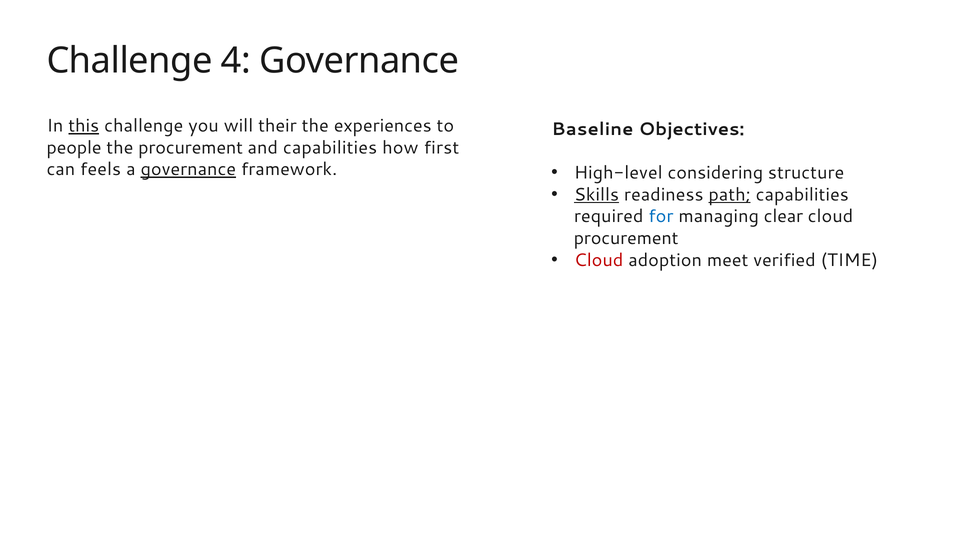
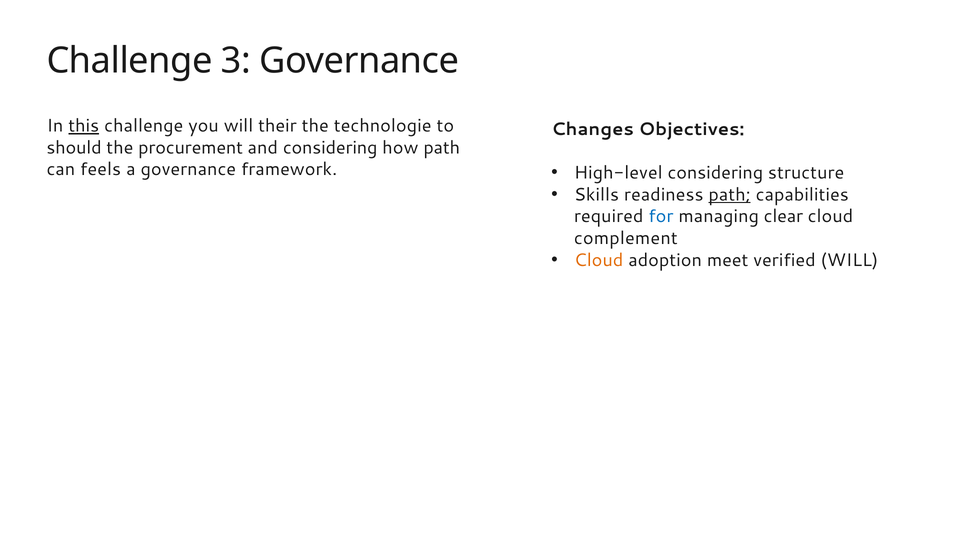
4: 4 -> 3 (236, 61)
experiences: experiences -> technologie (383, 126)
Baseline: Baseline -> Changes (593, 129)
people: people -> should (74, 148)
and capabilities: capabilities -> considering (330, 148)
how first: first -> path (442, 148)
governance underline: present -> none (188, 169)
Skills underline: present -> none (596, 195)
procurement: procurement -> complement (626, 238)
Cloud colour: red -> orange (599, 260)
verified TIME: TIME -> WILL (849, 260)
